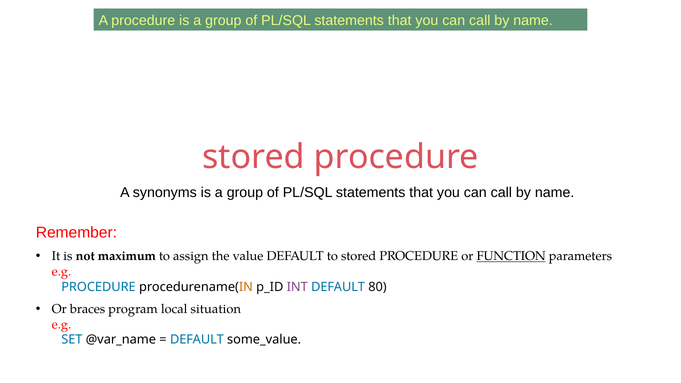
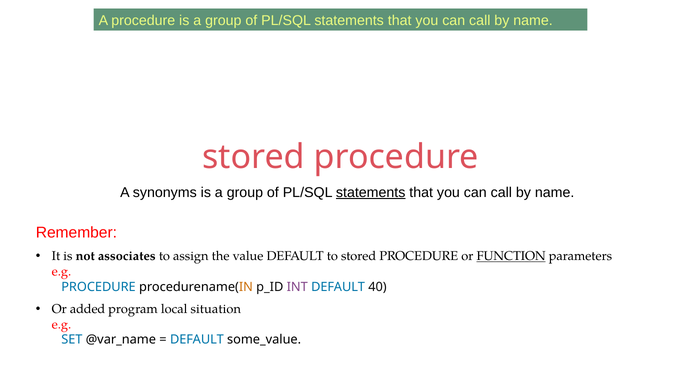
statements underline: none -> present (371, 192)
maximum: maximum -> associates (127, 256)
80: 80 -> 40 (377, 287)
braces: braces -> added (88, 309)
